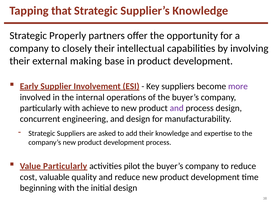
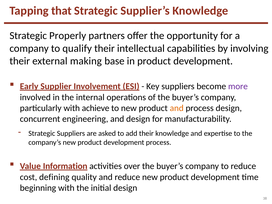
closely: closely -> qualify (77, 48)
and colour: purple -> orange (177, 108)
Value Particularly: Particularly -> Information (65, 166)
pilot: pilot -> over (132, 166)
valuable: valuable -> defining (54, 177)
